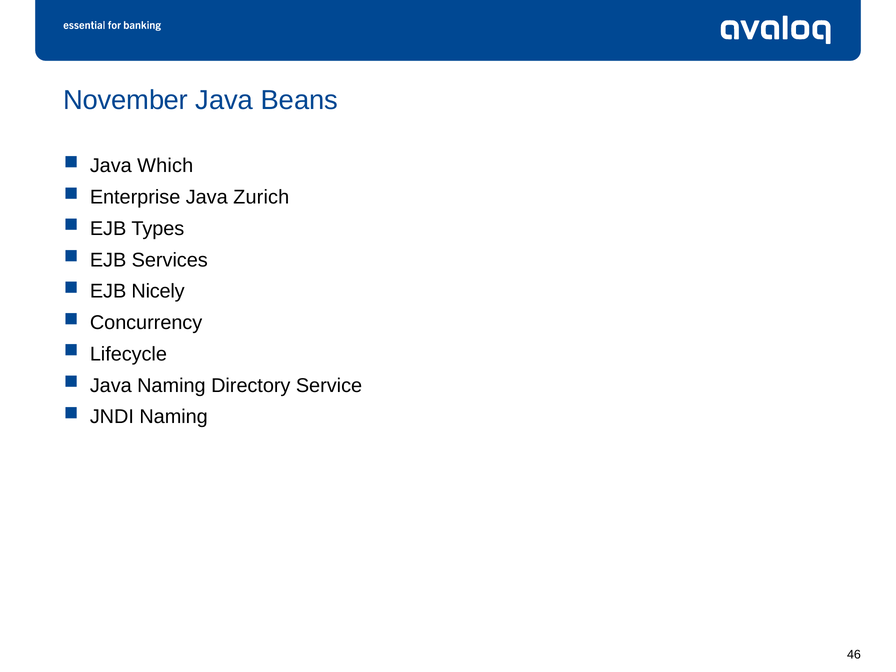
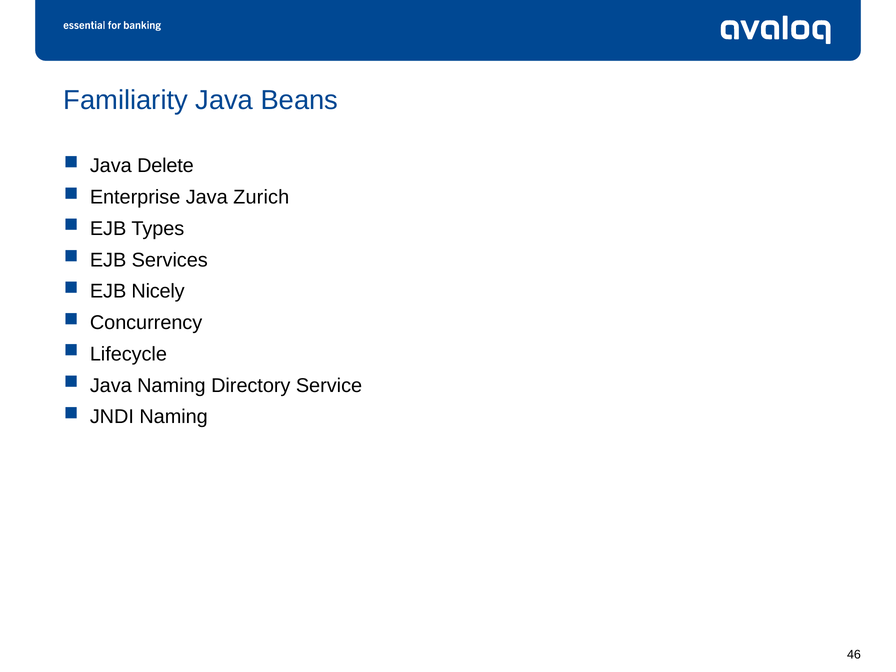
November: November -> Familiarity (126, 100)
Which: Which -> Delete (165, 166)
